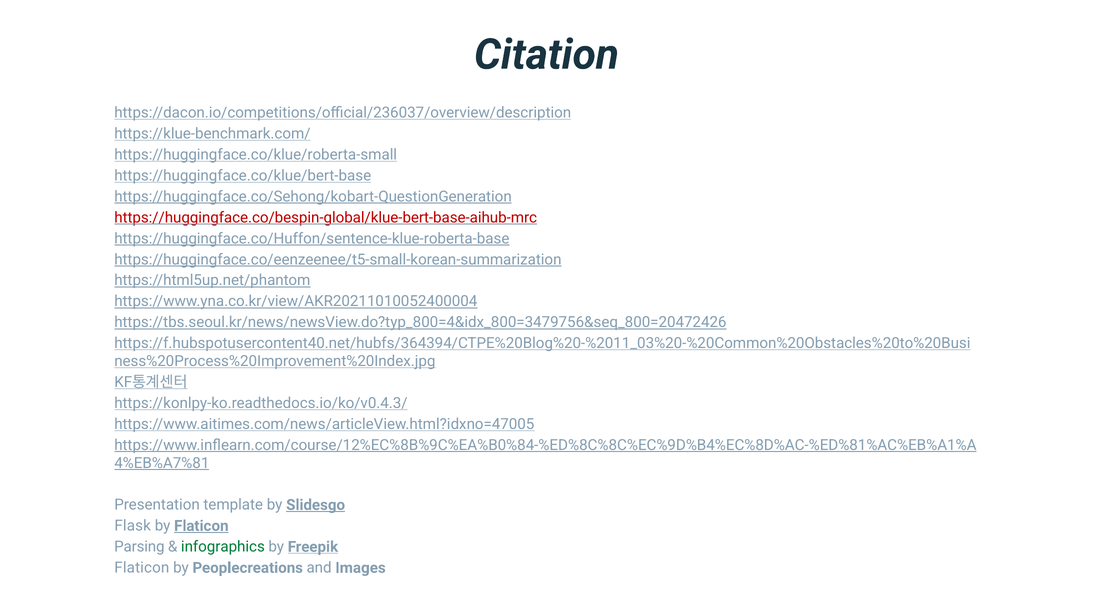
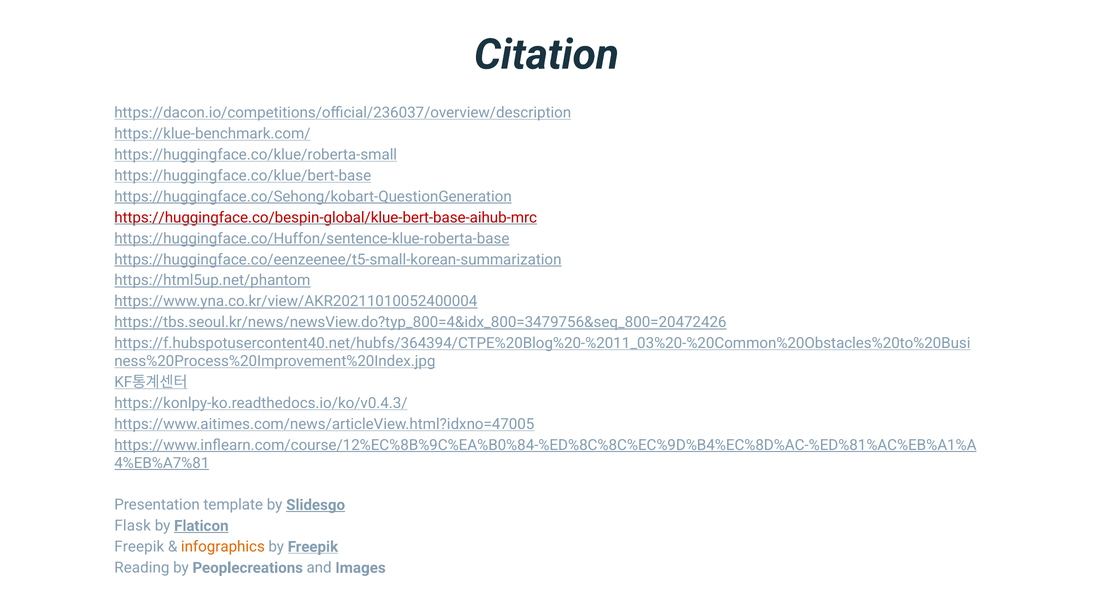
Parsing: Parsing -> Freepik (139, 547)
infographics colour: green -> orange (223, 547)
Flaticon: Flaticon -> Reading (142, 568)
